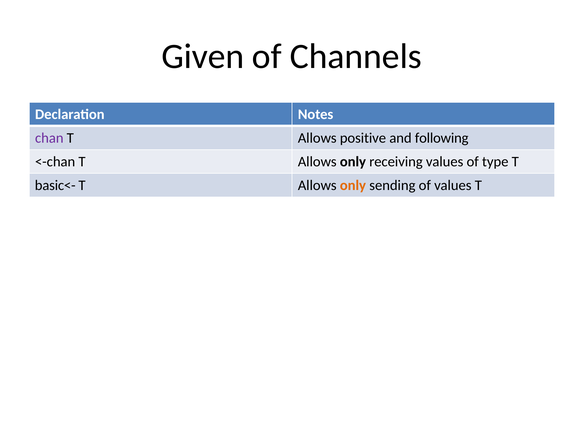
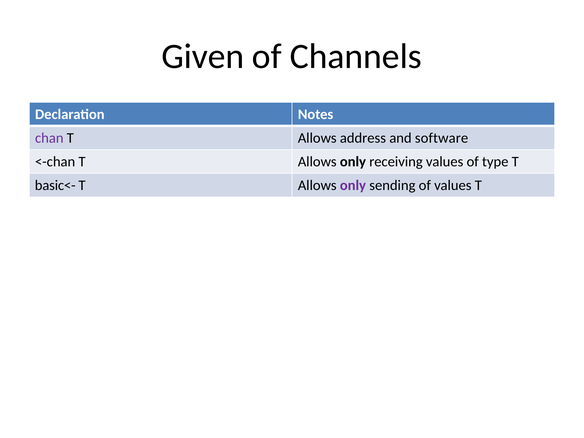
positive: positive -> address (363, 138)
following: following -> software (442, 138)
only colour: orange -> purple (353, 185)
